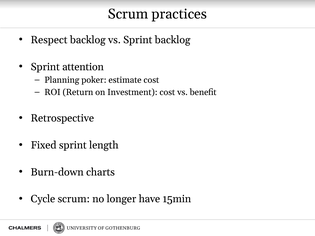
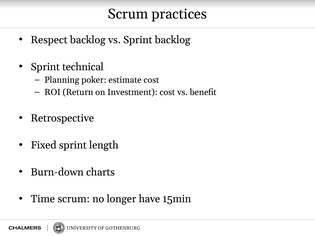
attention: attention -> technical (83, 67)
Cycle: Cycle -> Time (43, 199)
